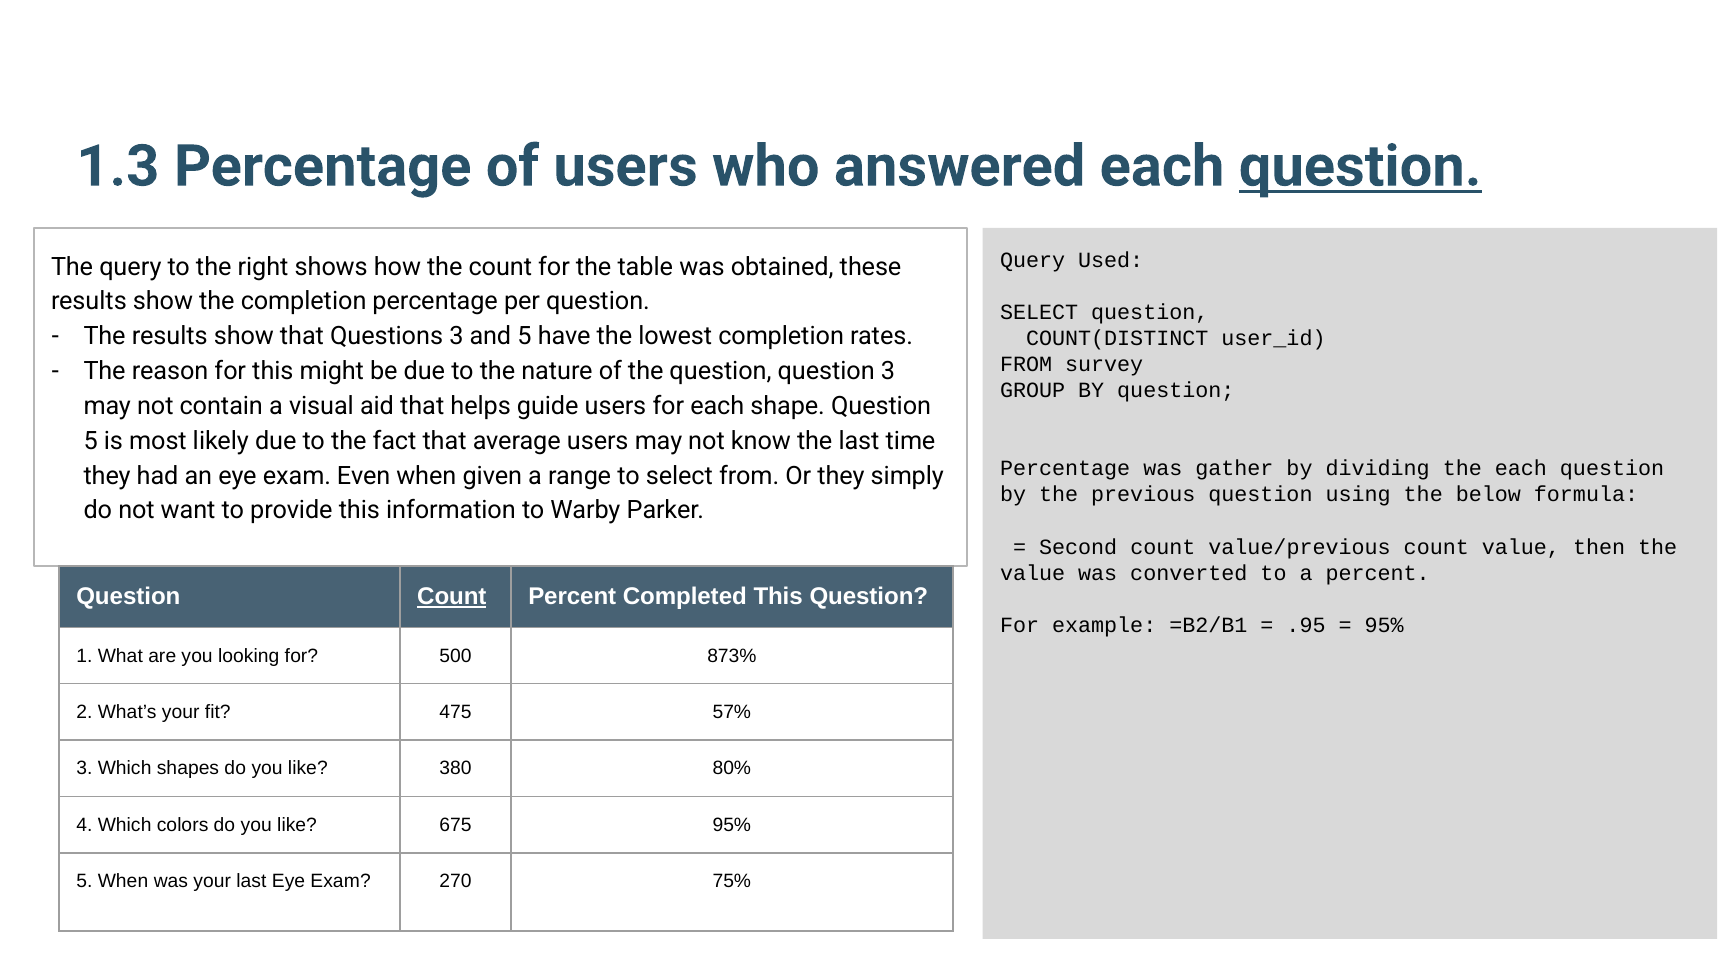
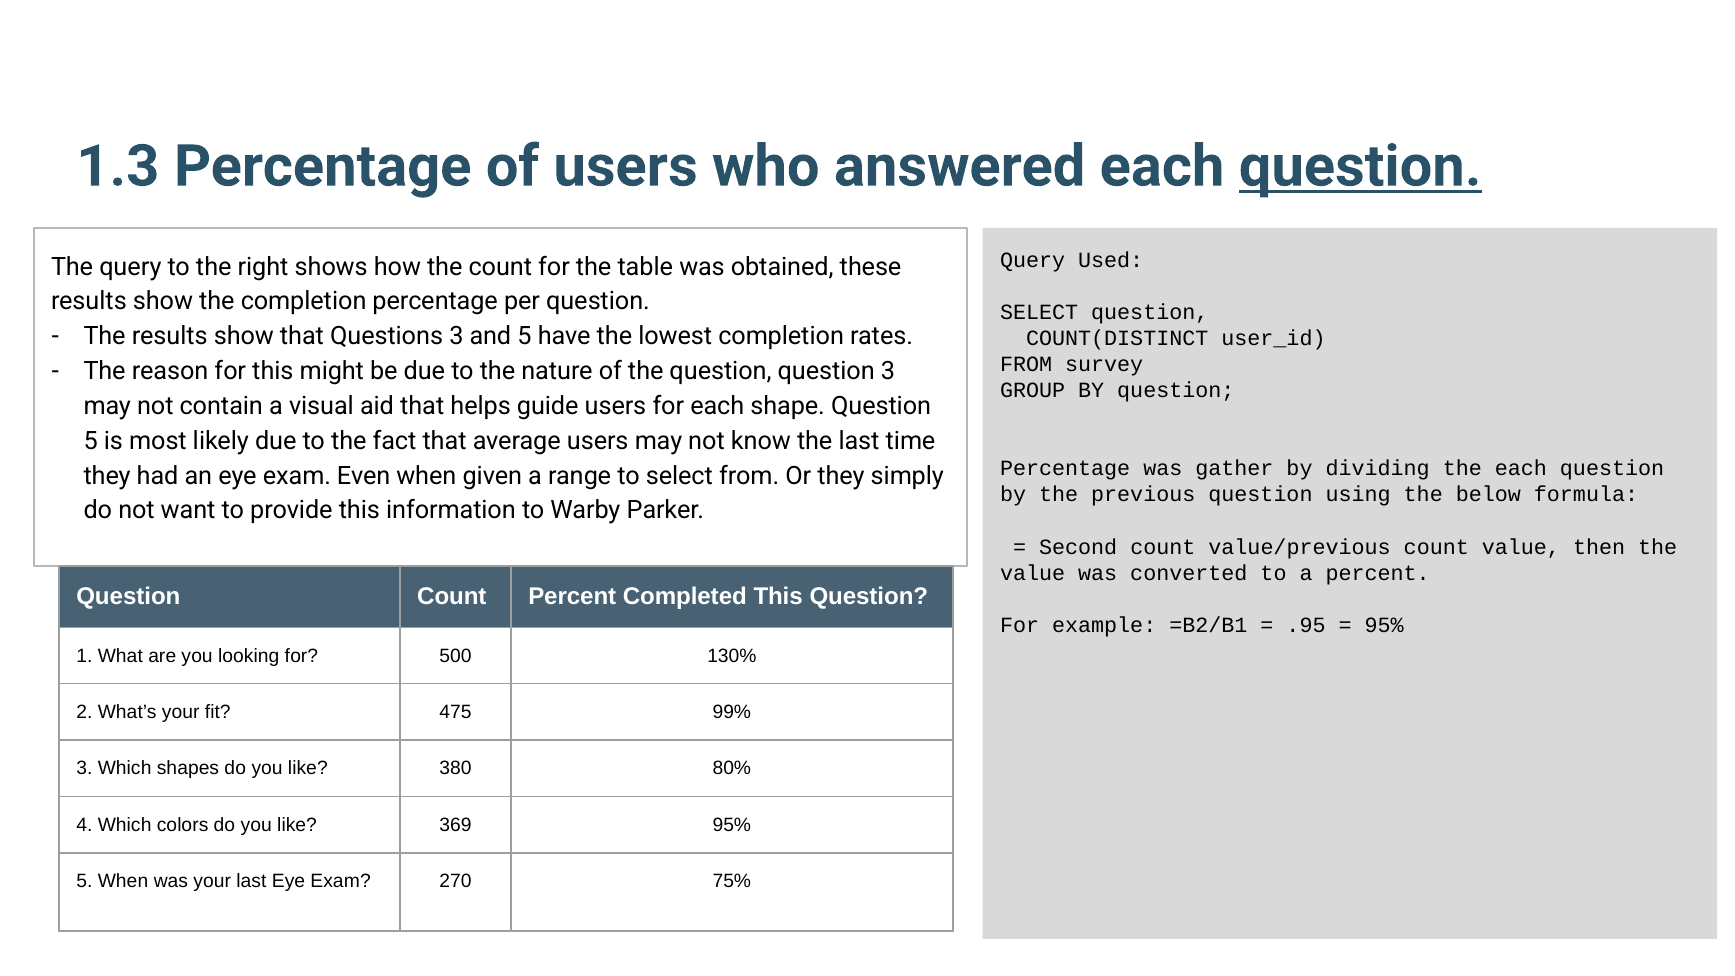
Count underline: present -> none (452, 597)
873%: 873% -> 130% (732, 656)
57%: 57% -> 99% (732, 712)
675: 675 -> 369 (455, 825)
